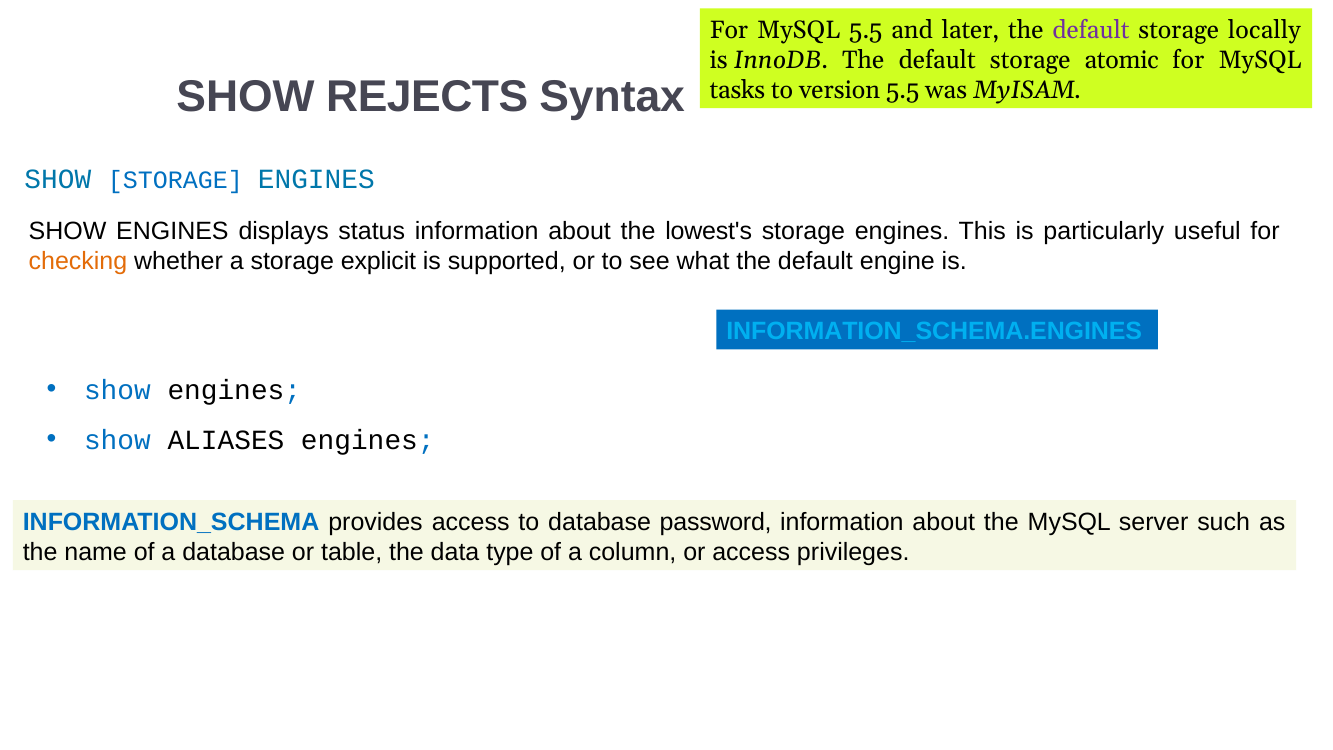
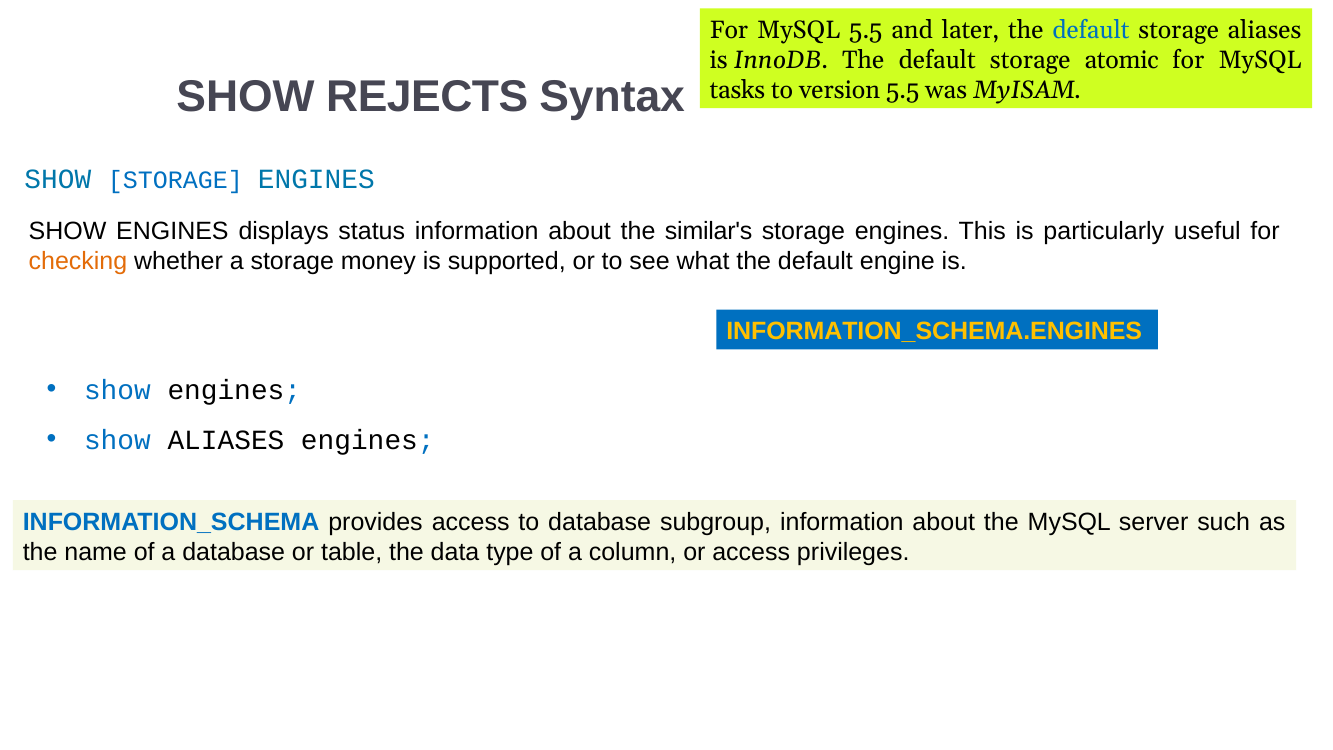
default colour: purple -> blue (1091, 30)
storage locally: locally -> aliases (1265, 30)
lowest's: lowest's -> similar's (709, 231)
explicit: explicit -> money (378, 261)
INFORMATION_SCHEMA.ENGINES colour: light blue -> yellow (934, 331)
password: password -> subgroup (716, 522)
